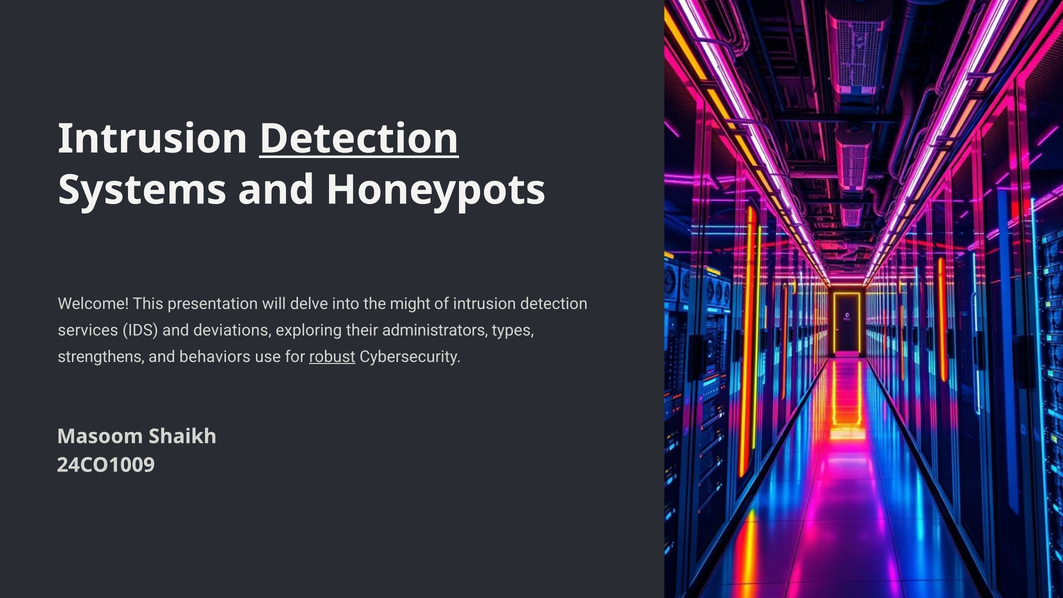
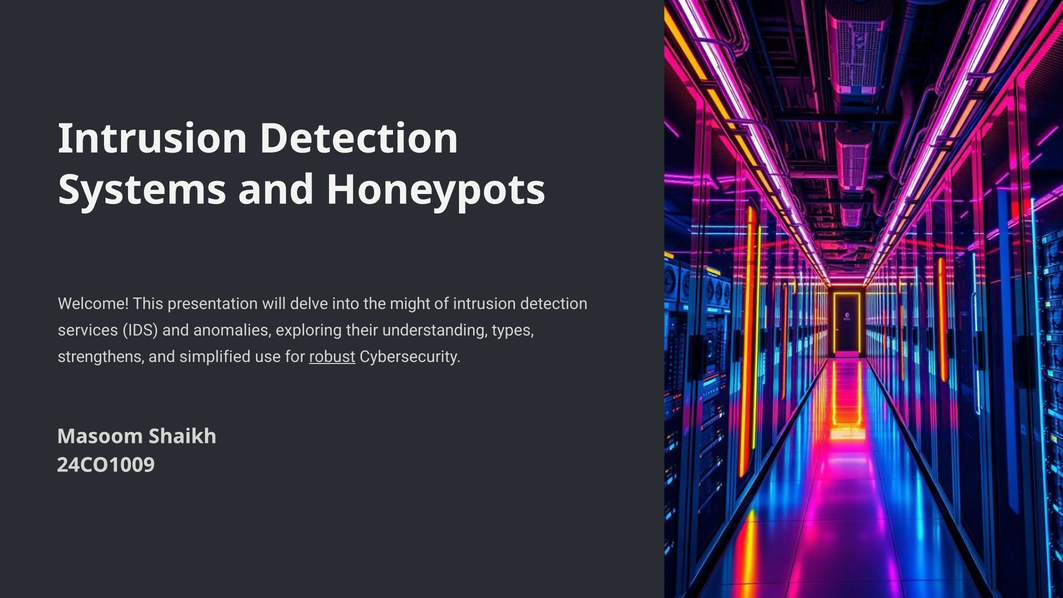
Detection underline: present -> none (359, 139)
deviations: deviations -> anomalies (232, 330)
administrators: administrators -> understanding (435, 330)
behaviors: behaviors -> simplified (215, 357)
